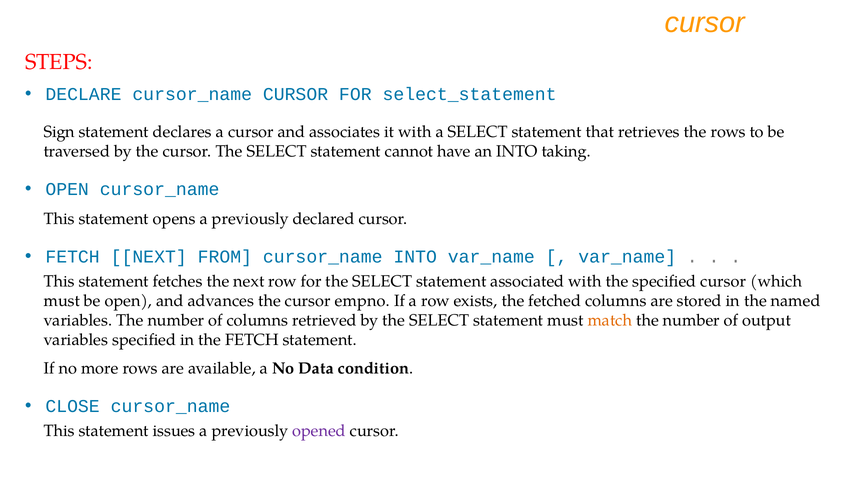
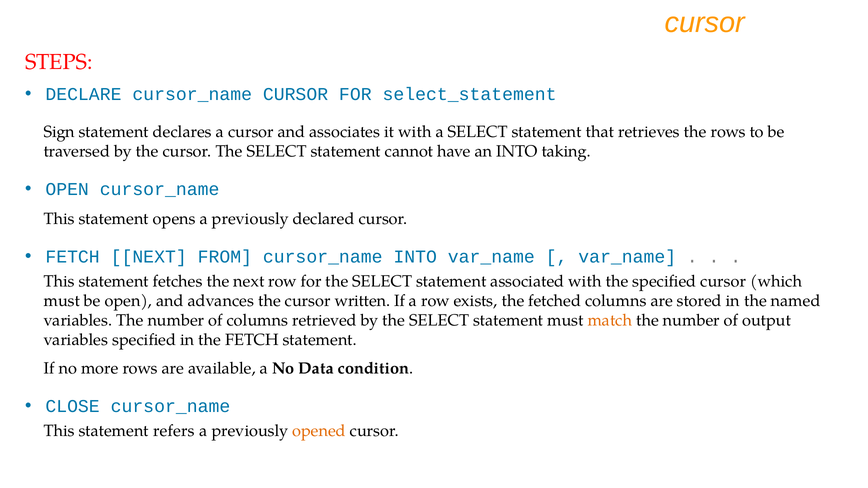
empno: empno -> written (362, 301)
issues: issues -> refers (174, 431)
opened colour: purple -> orange (319, 431)
